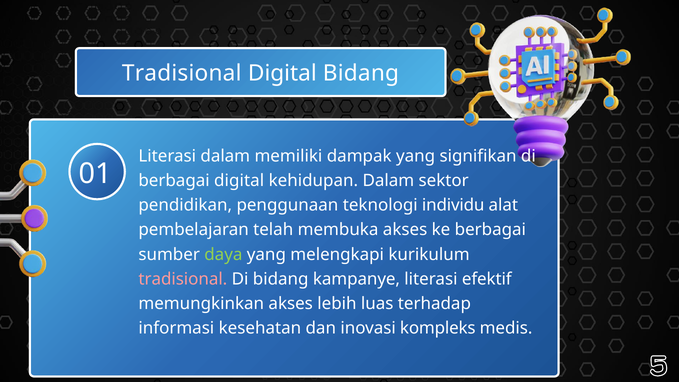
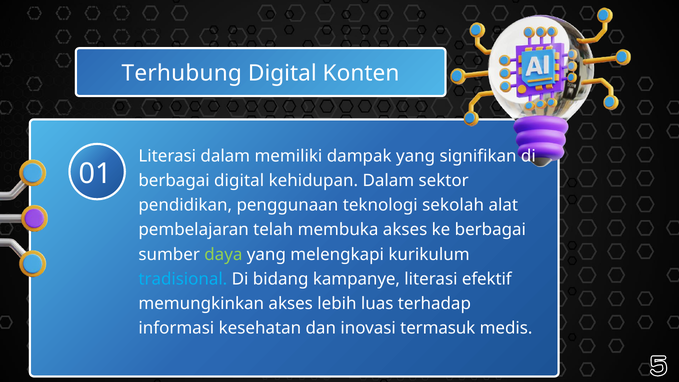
Tradisional: Tradisional -> Terhubung (182, 73)
Digital Bidang: Bidang -> Konten (361, 73)
individu: individu -> sekolah (453, 205)
tradisional colour: pink -> light blue (183, 279)
kompleks: kompleks -> termasuk (438, 328)
